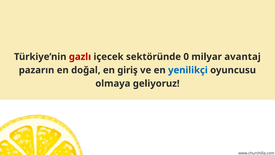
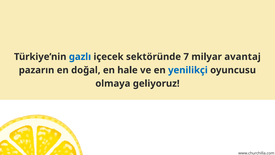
gazlı colour: red -> blue (80, 57)
0: 0 -> 7 (186, 57)
giriş: giriş -> hale (128, 70)
